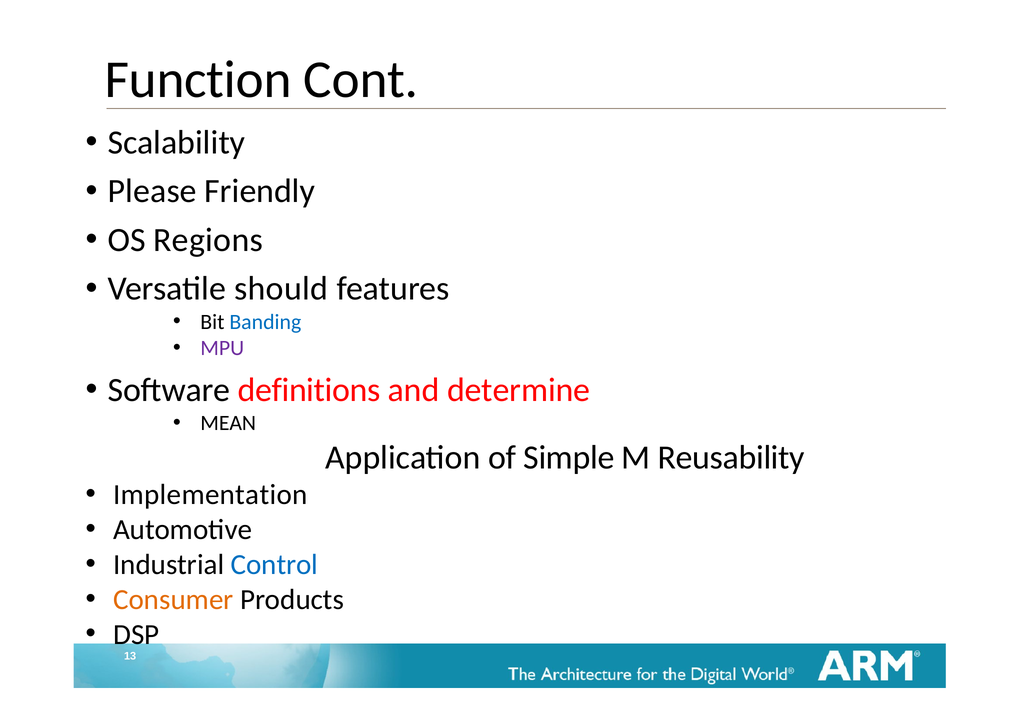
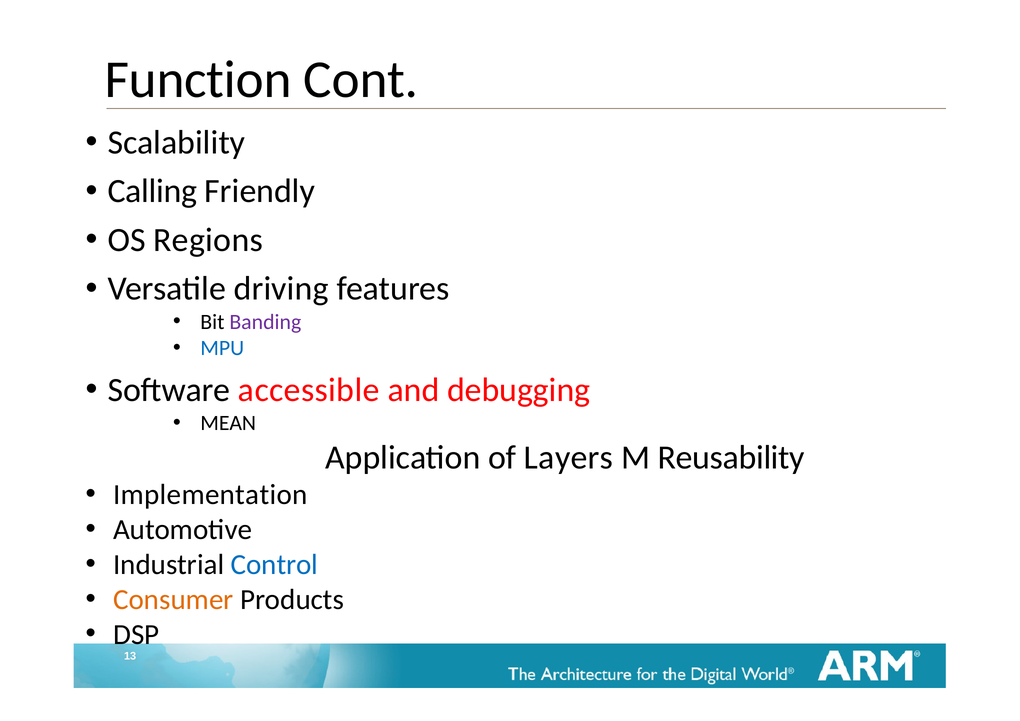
Please: Please -> Calling (152, 191)
should: should -> driving (281, 289)
Banding colour: blue -> purple (265, 322)
MPU colour: purple -> blue (222, 348)
definitions: definitions -> accessible (309, 390)
determine: determine -> debugging (519, 390)
Simple: Simple -> Layers (569, 457)
